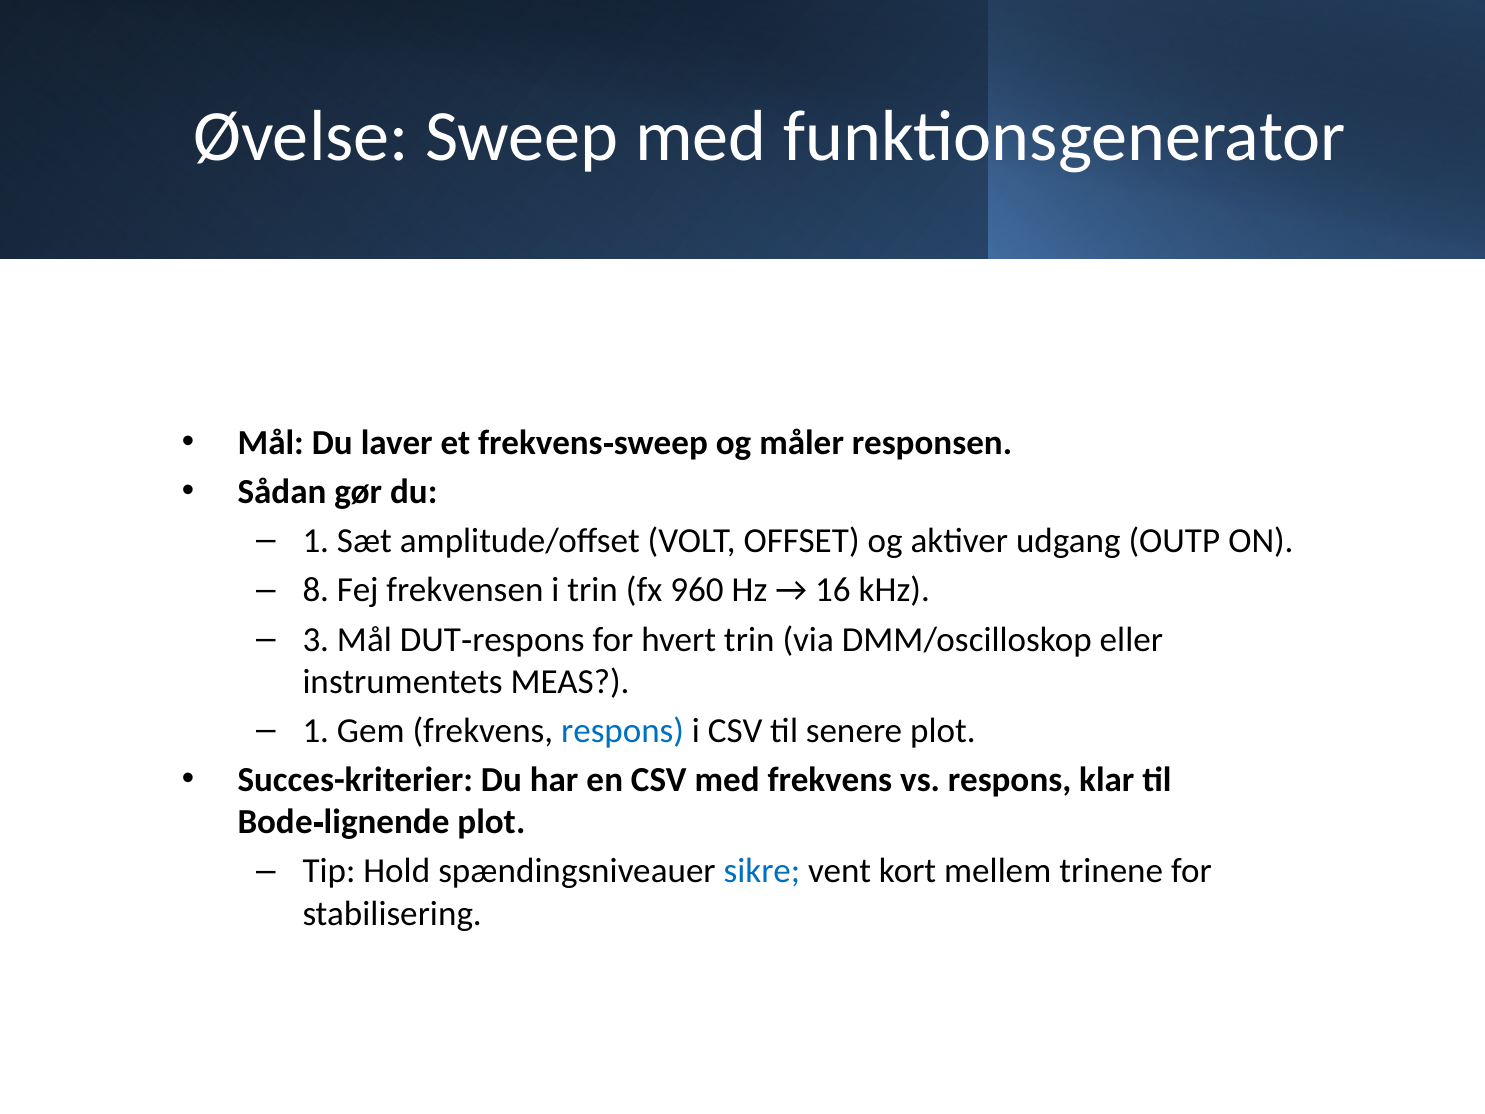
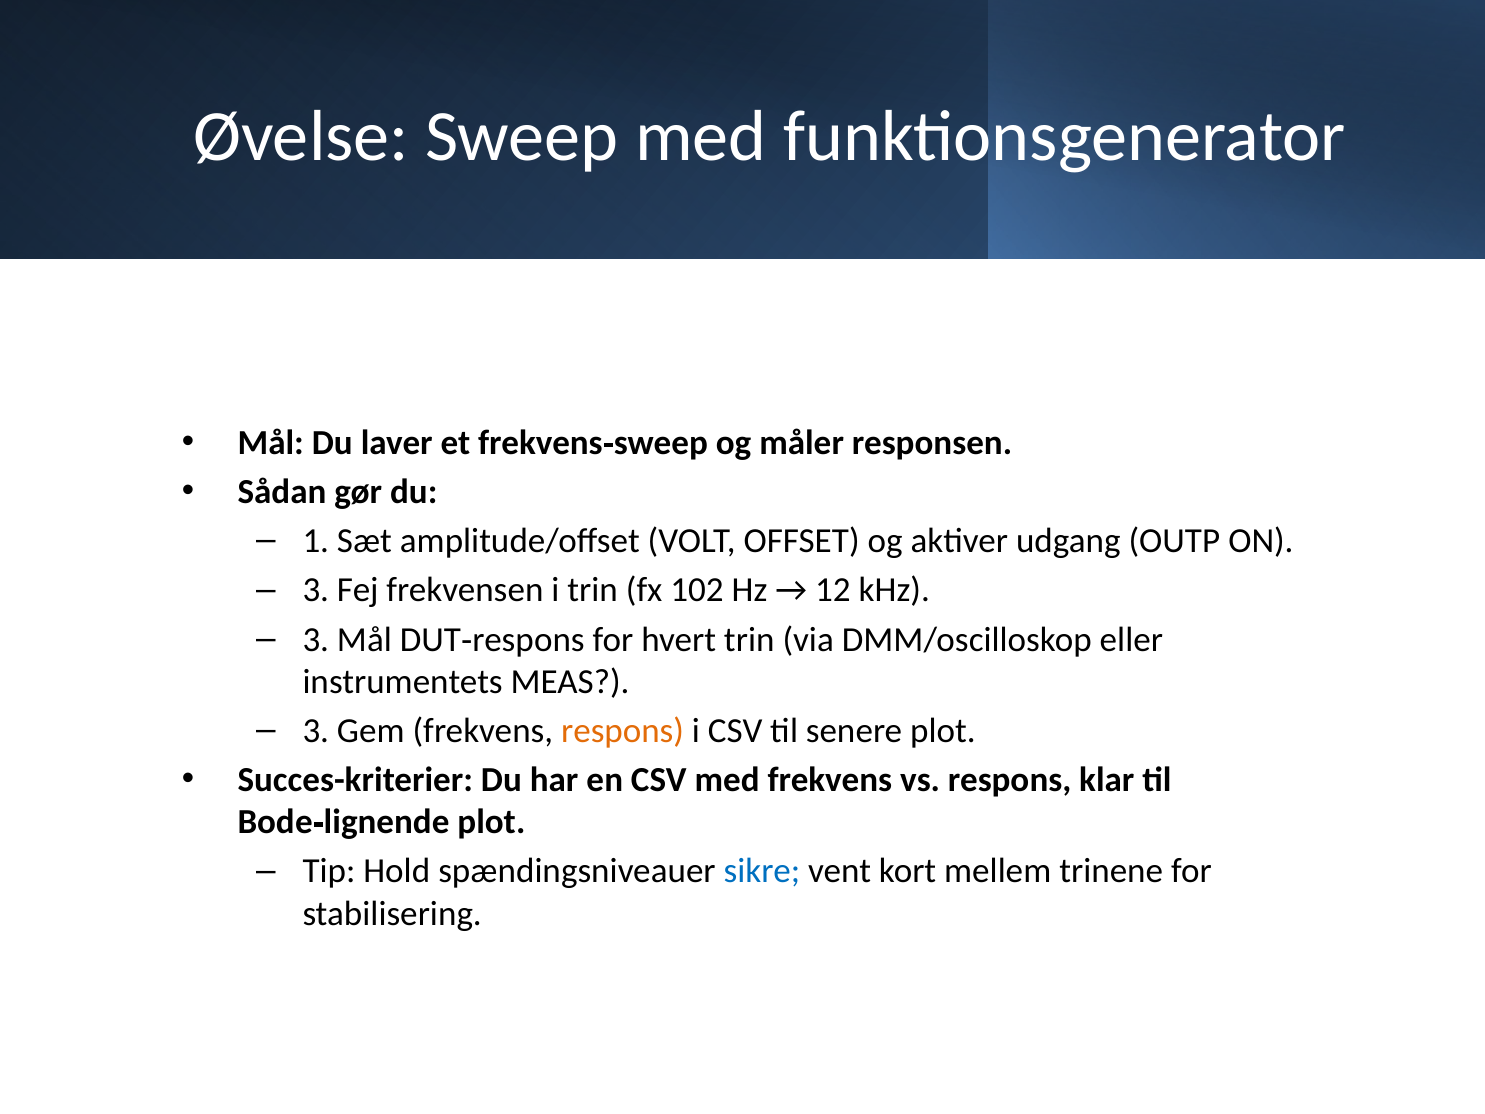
8: 8 -> 3 (316, 590)
960: 960 -> 102 (697, 590)
16: 16 -> 12 (833, 590)
1: 1 -> 3 (316, 731)
respons colour: blue -> orange (623, 731)
